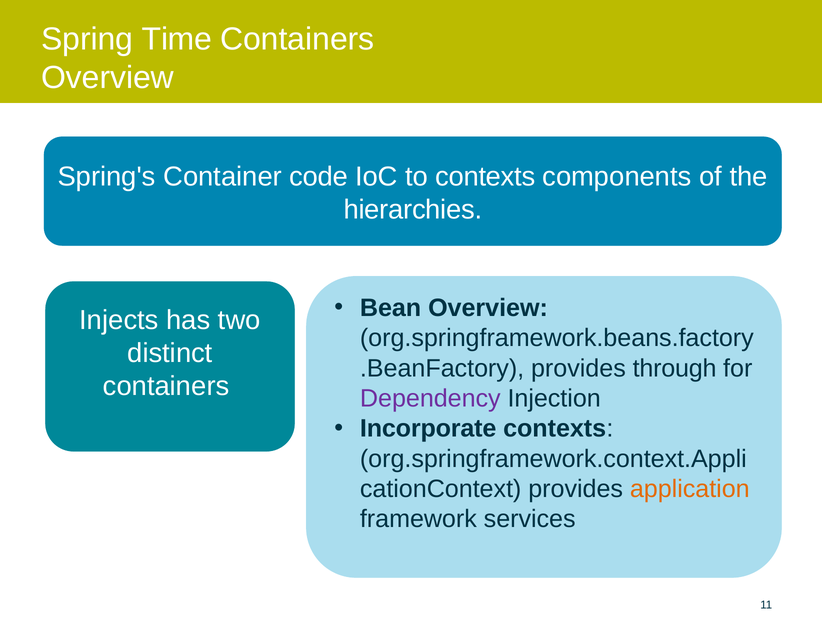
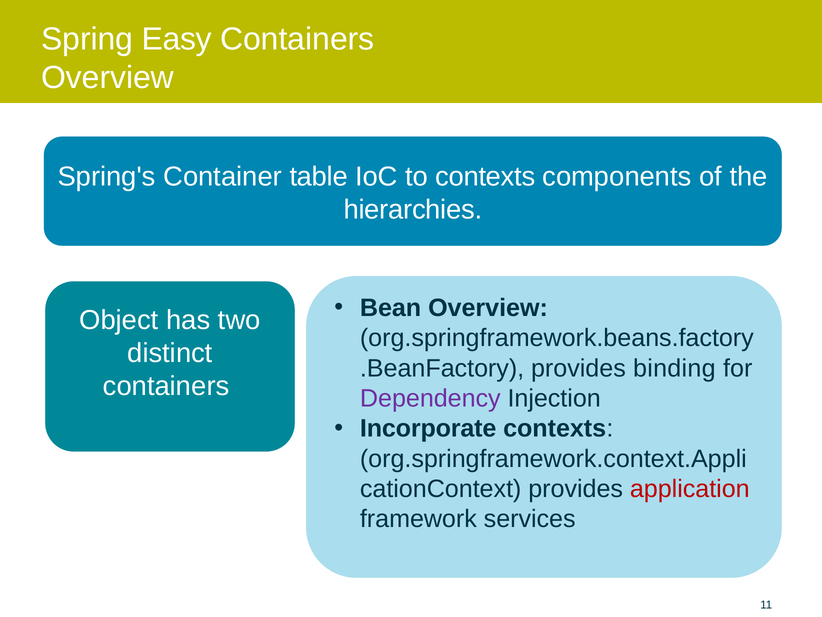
Time: Time -> Easy (177, 39)
code: code -> table (319, 176)
Injects: Injects -> Object (119, 320)
through: through -> binding (674, 368)
application colour: orange -> red (690, 489)
